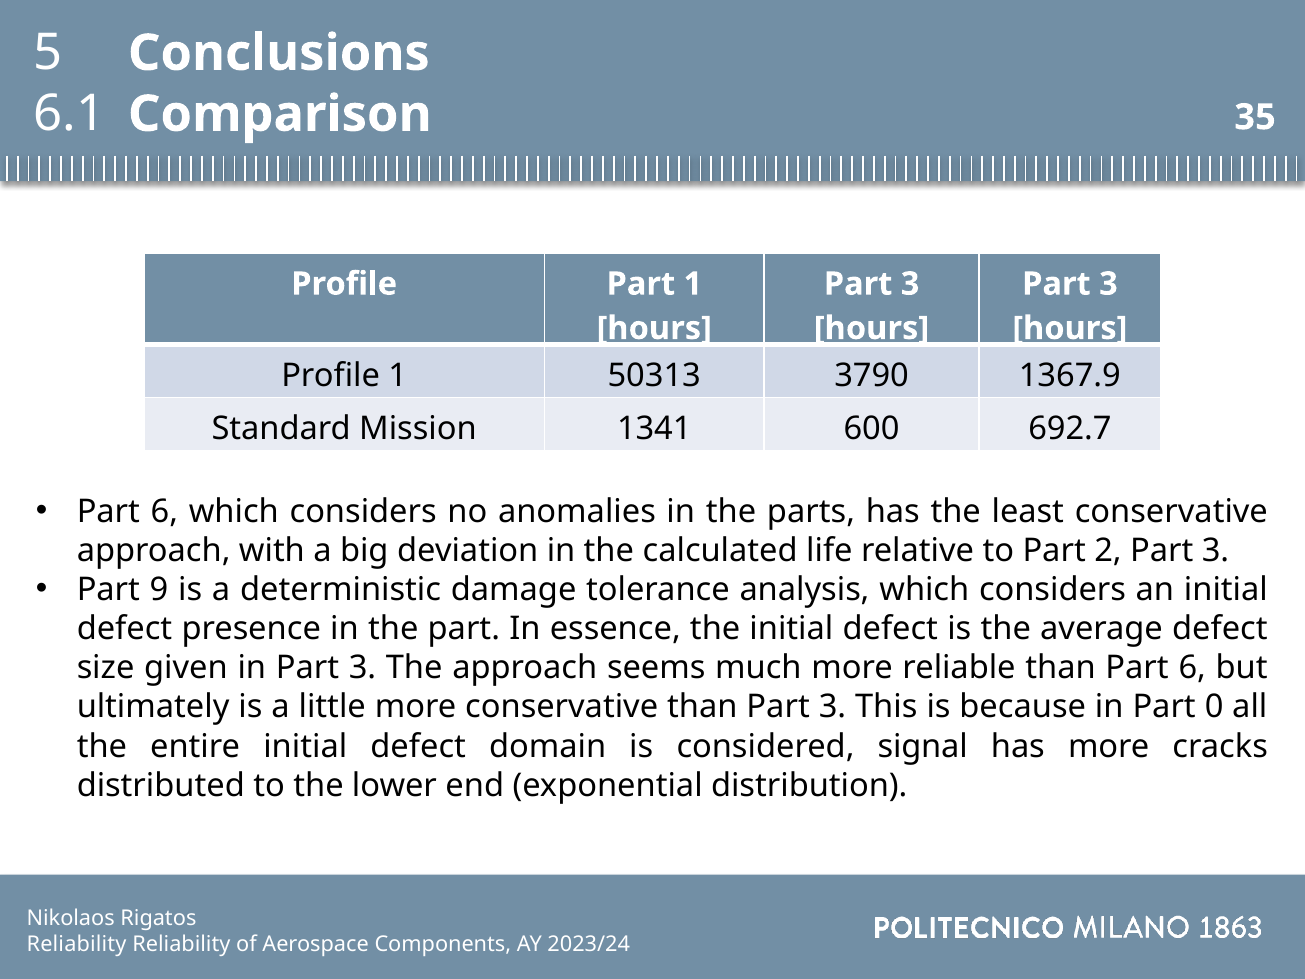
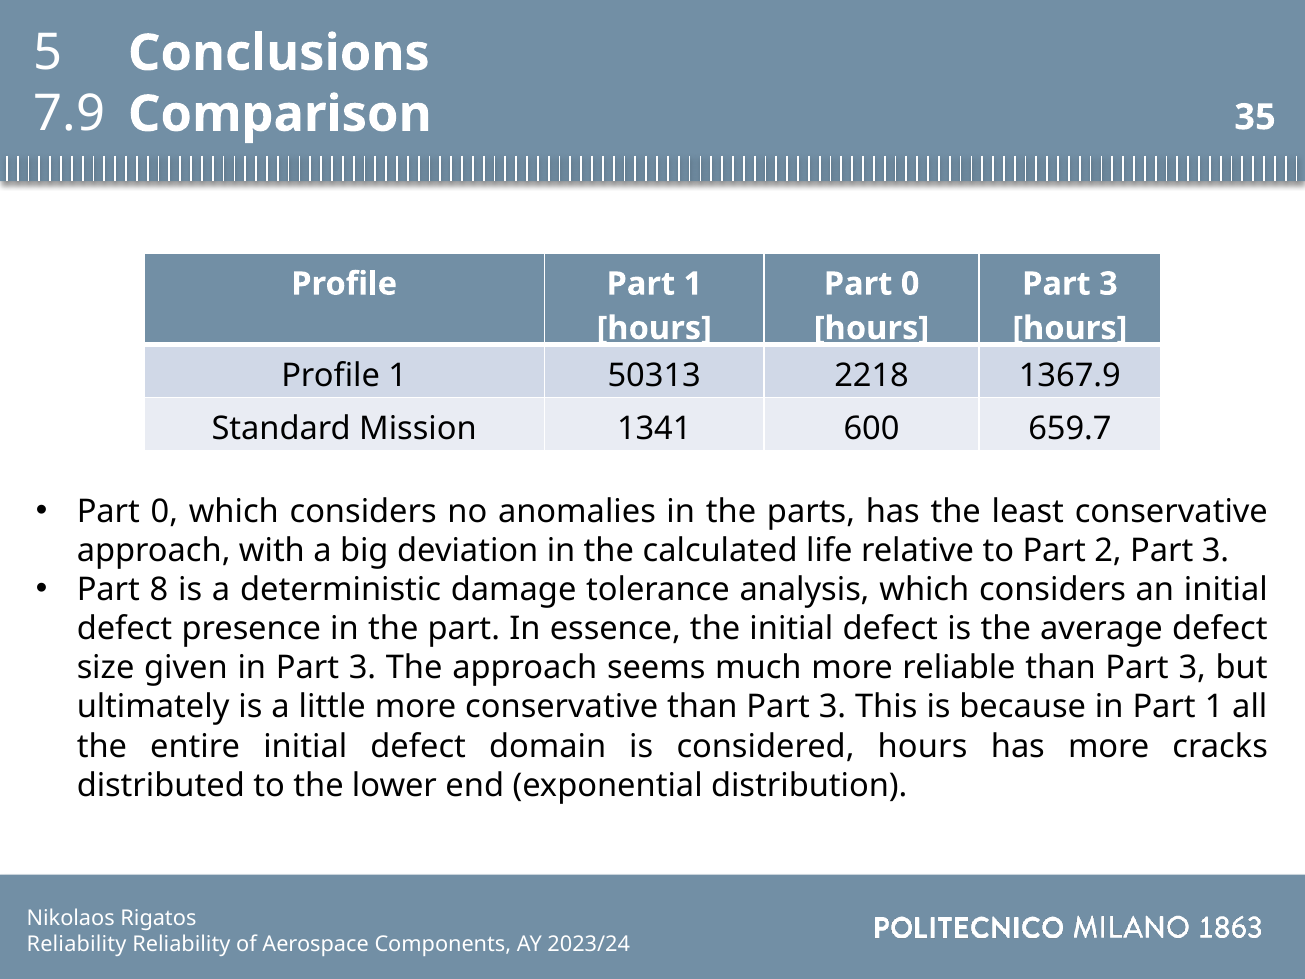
6.1: 6.1 -> 7.9 (70, 114)
3: 3 -> 0 (910, 284)
3790: 3790 -> 2218 (872, 375)
692.7: 692.7 -> 659.7 (1070, 428)
6: 6 -> 0 (164, 511)
9: 9 -> 8 (159, 589)
reliable than Part 6: 6 -> 3 (1192, 668)
in Part 0: 0 -> 1 (1214, 707)
considered signal: signal -> hours (923, 746)
